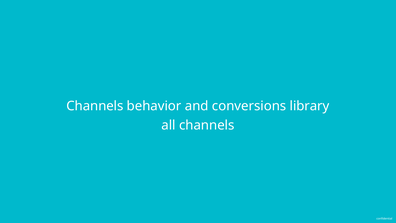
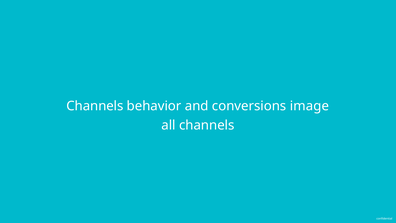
library: library -> image (309, 106)
